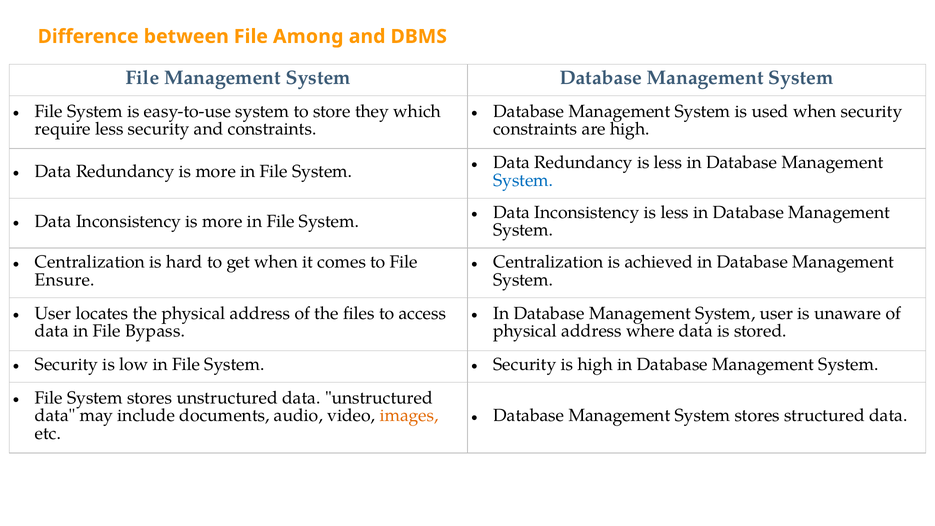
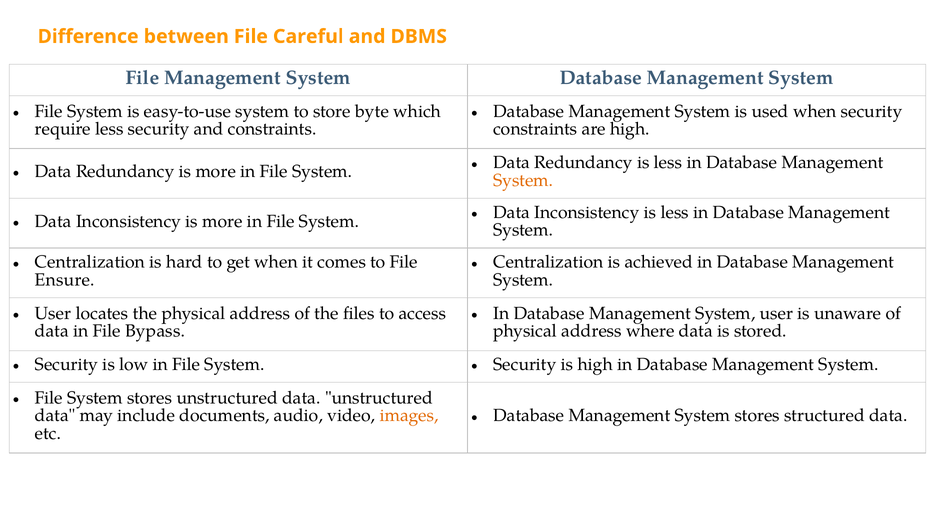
Among: Among -> Careful (308, 36)
they: they -> byte (372, 111)
System colour: blue -> orange (523, 180)
